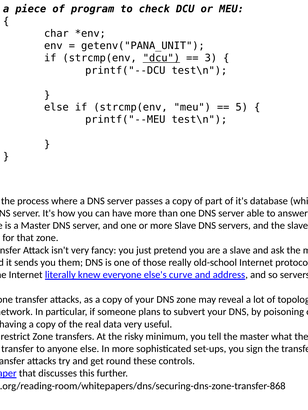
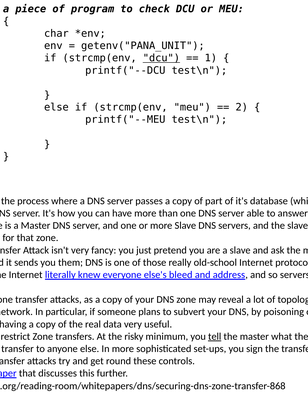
3: 3 -> 1 (211, 58)
5: 5 -> 2 (242, 107)
curve: curve -> bleed (181, 275)
tell underline: none -> present (215, 337)
